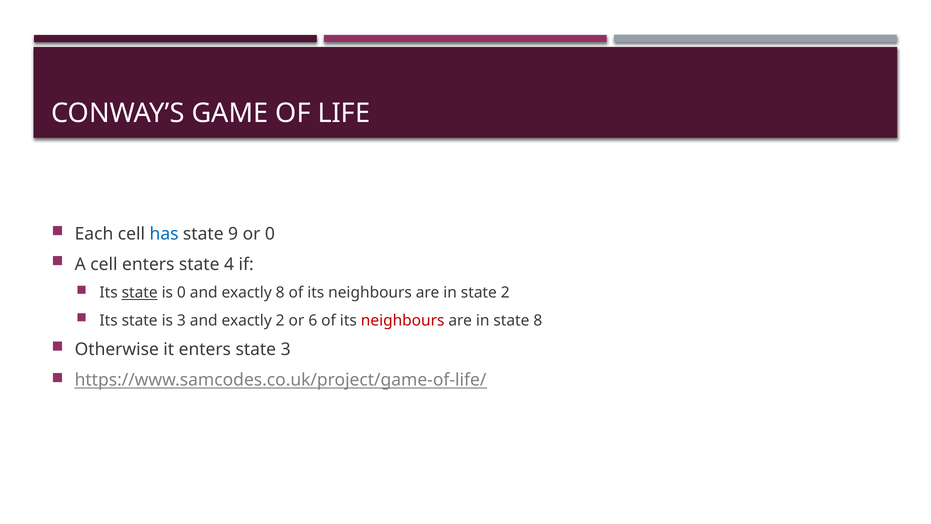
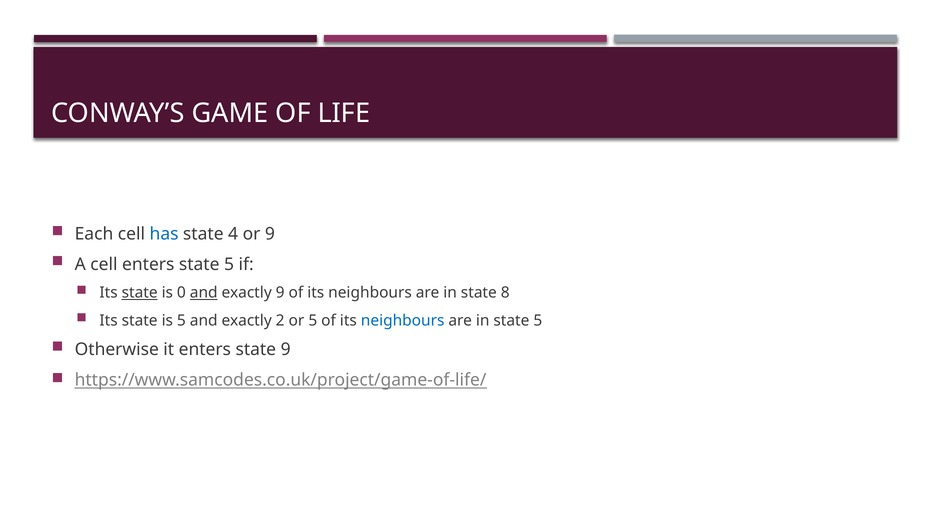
9: 9 -> 4 (233, 234)
or 0: 0 -> 9 (270, 234)
enters state 4: 4 -> 5 (229, 264)
and underline: none -> present (204, 293)
exactly 8: 8 -> 9 (280, 293)
state 2: 2 -> 8 (505, 293)
is 3: 3 -> 5 (181, 320)
or 6: 6 -> 5 (313, 320)
neighbours colour: red -> blue (403, 320)
in state 8: 8 -> 5 (538, 320)
state 3: 3 -> 9 (286, 349)
